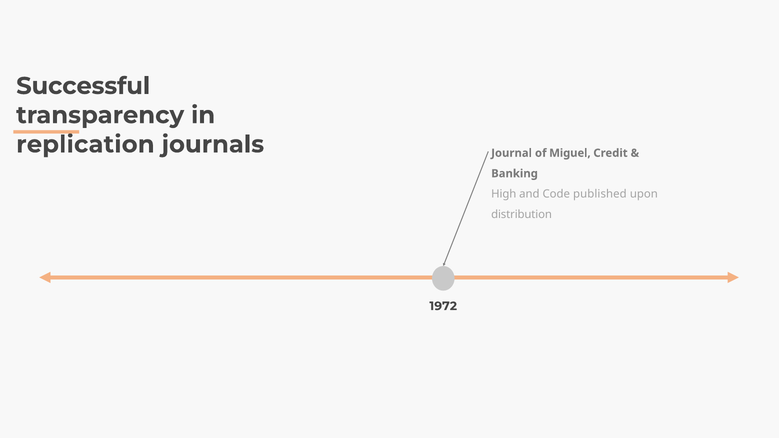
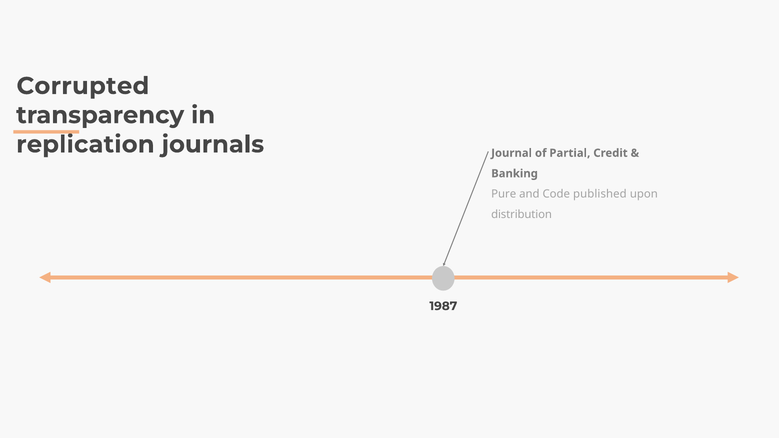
Successful: Successful -> Corrupted (83, 86)
Miguel: Miguel -> Partial (570, 153)
High: High -> Pure (504, 194)
1972: 1972 -> 1987 (443, 306)
